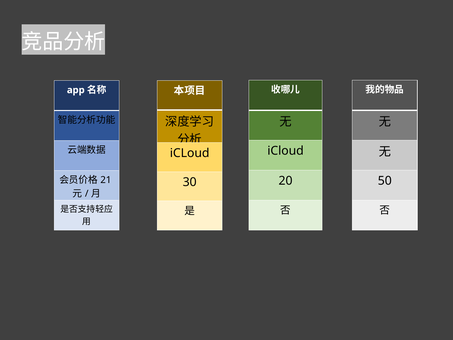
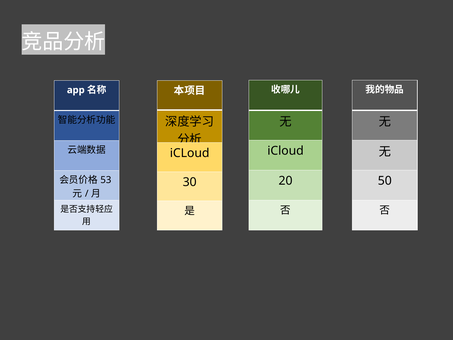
21: 21 -> 53 (106, 180)
